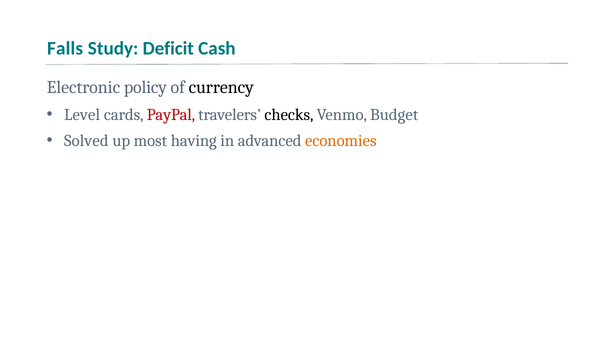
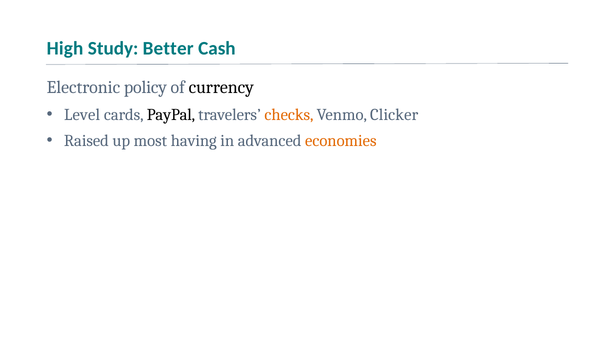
Falls: Falls -> High (65, 49)
Deficit: Deficit -> Better (168, 49)
PayPal colour: red -> black (171, 115)
checks colour: black -> orange (289, 115)
Budget: Budget -> Clicker (394, 115)
Solved: Solved -> Raised (86, 141)
